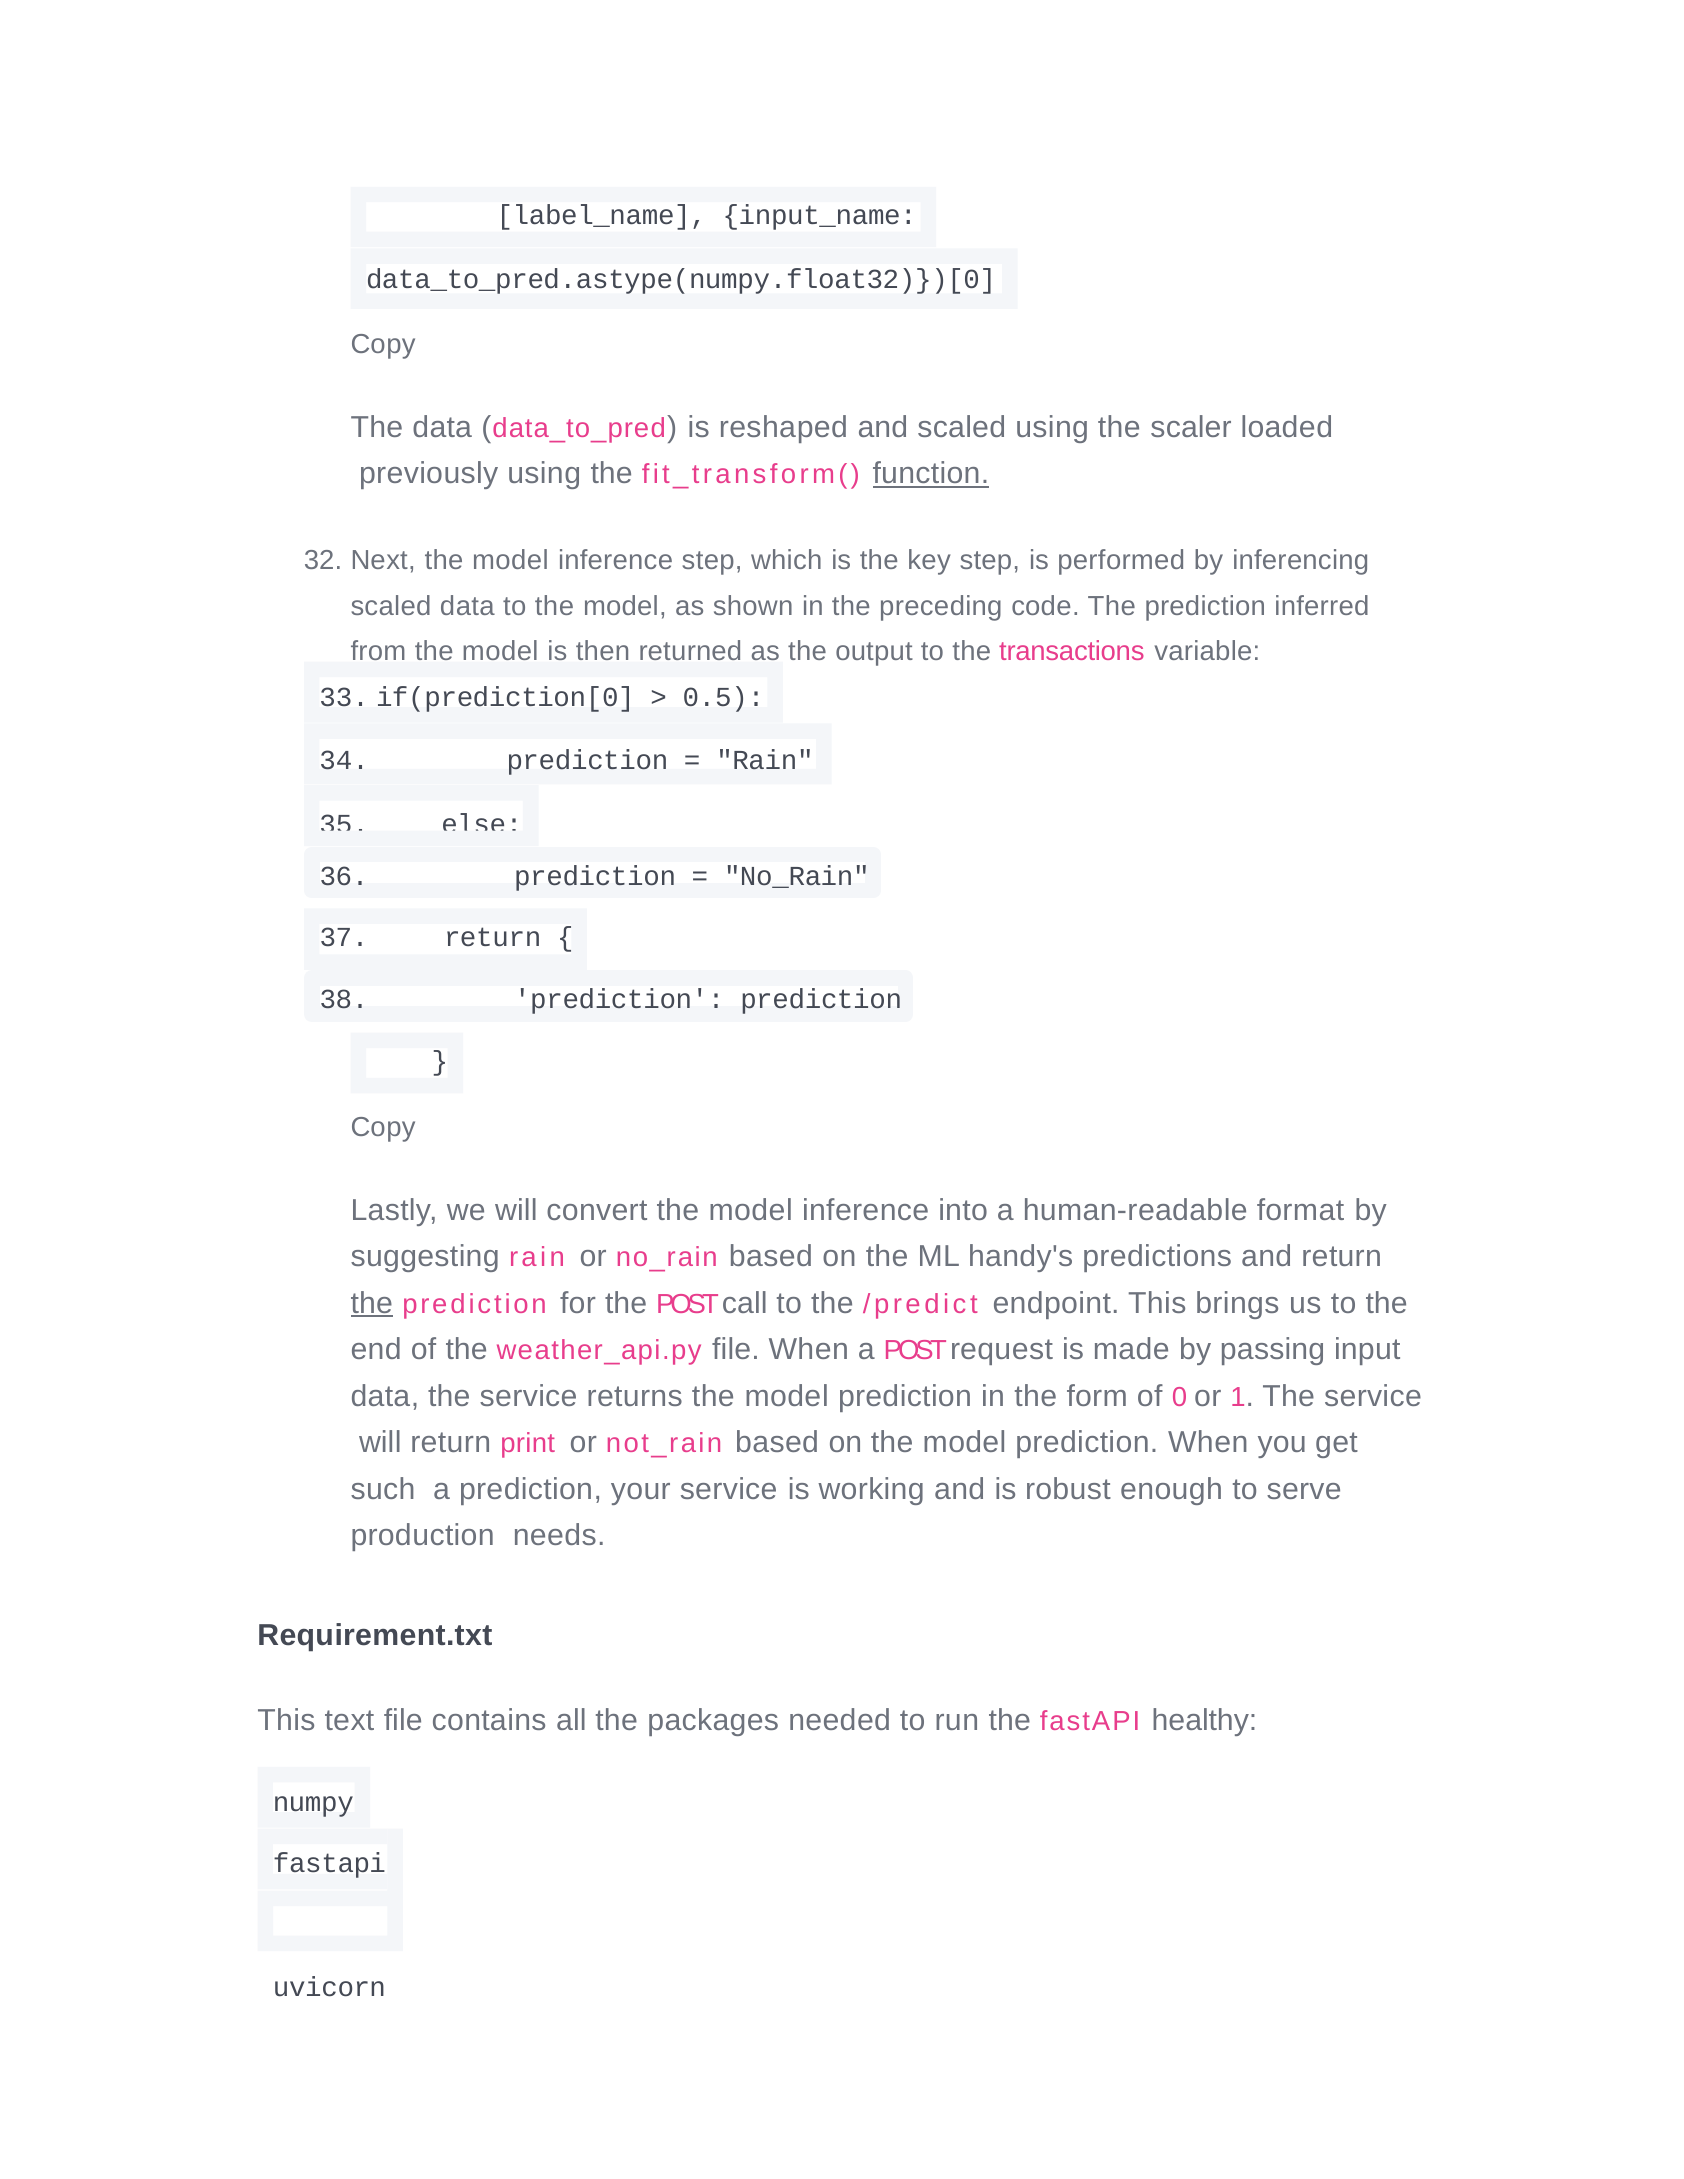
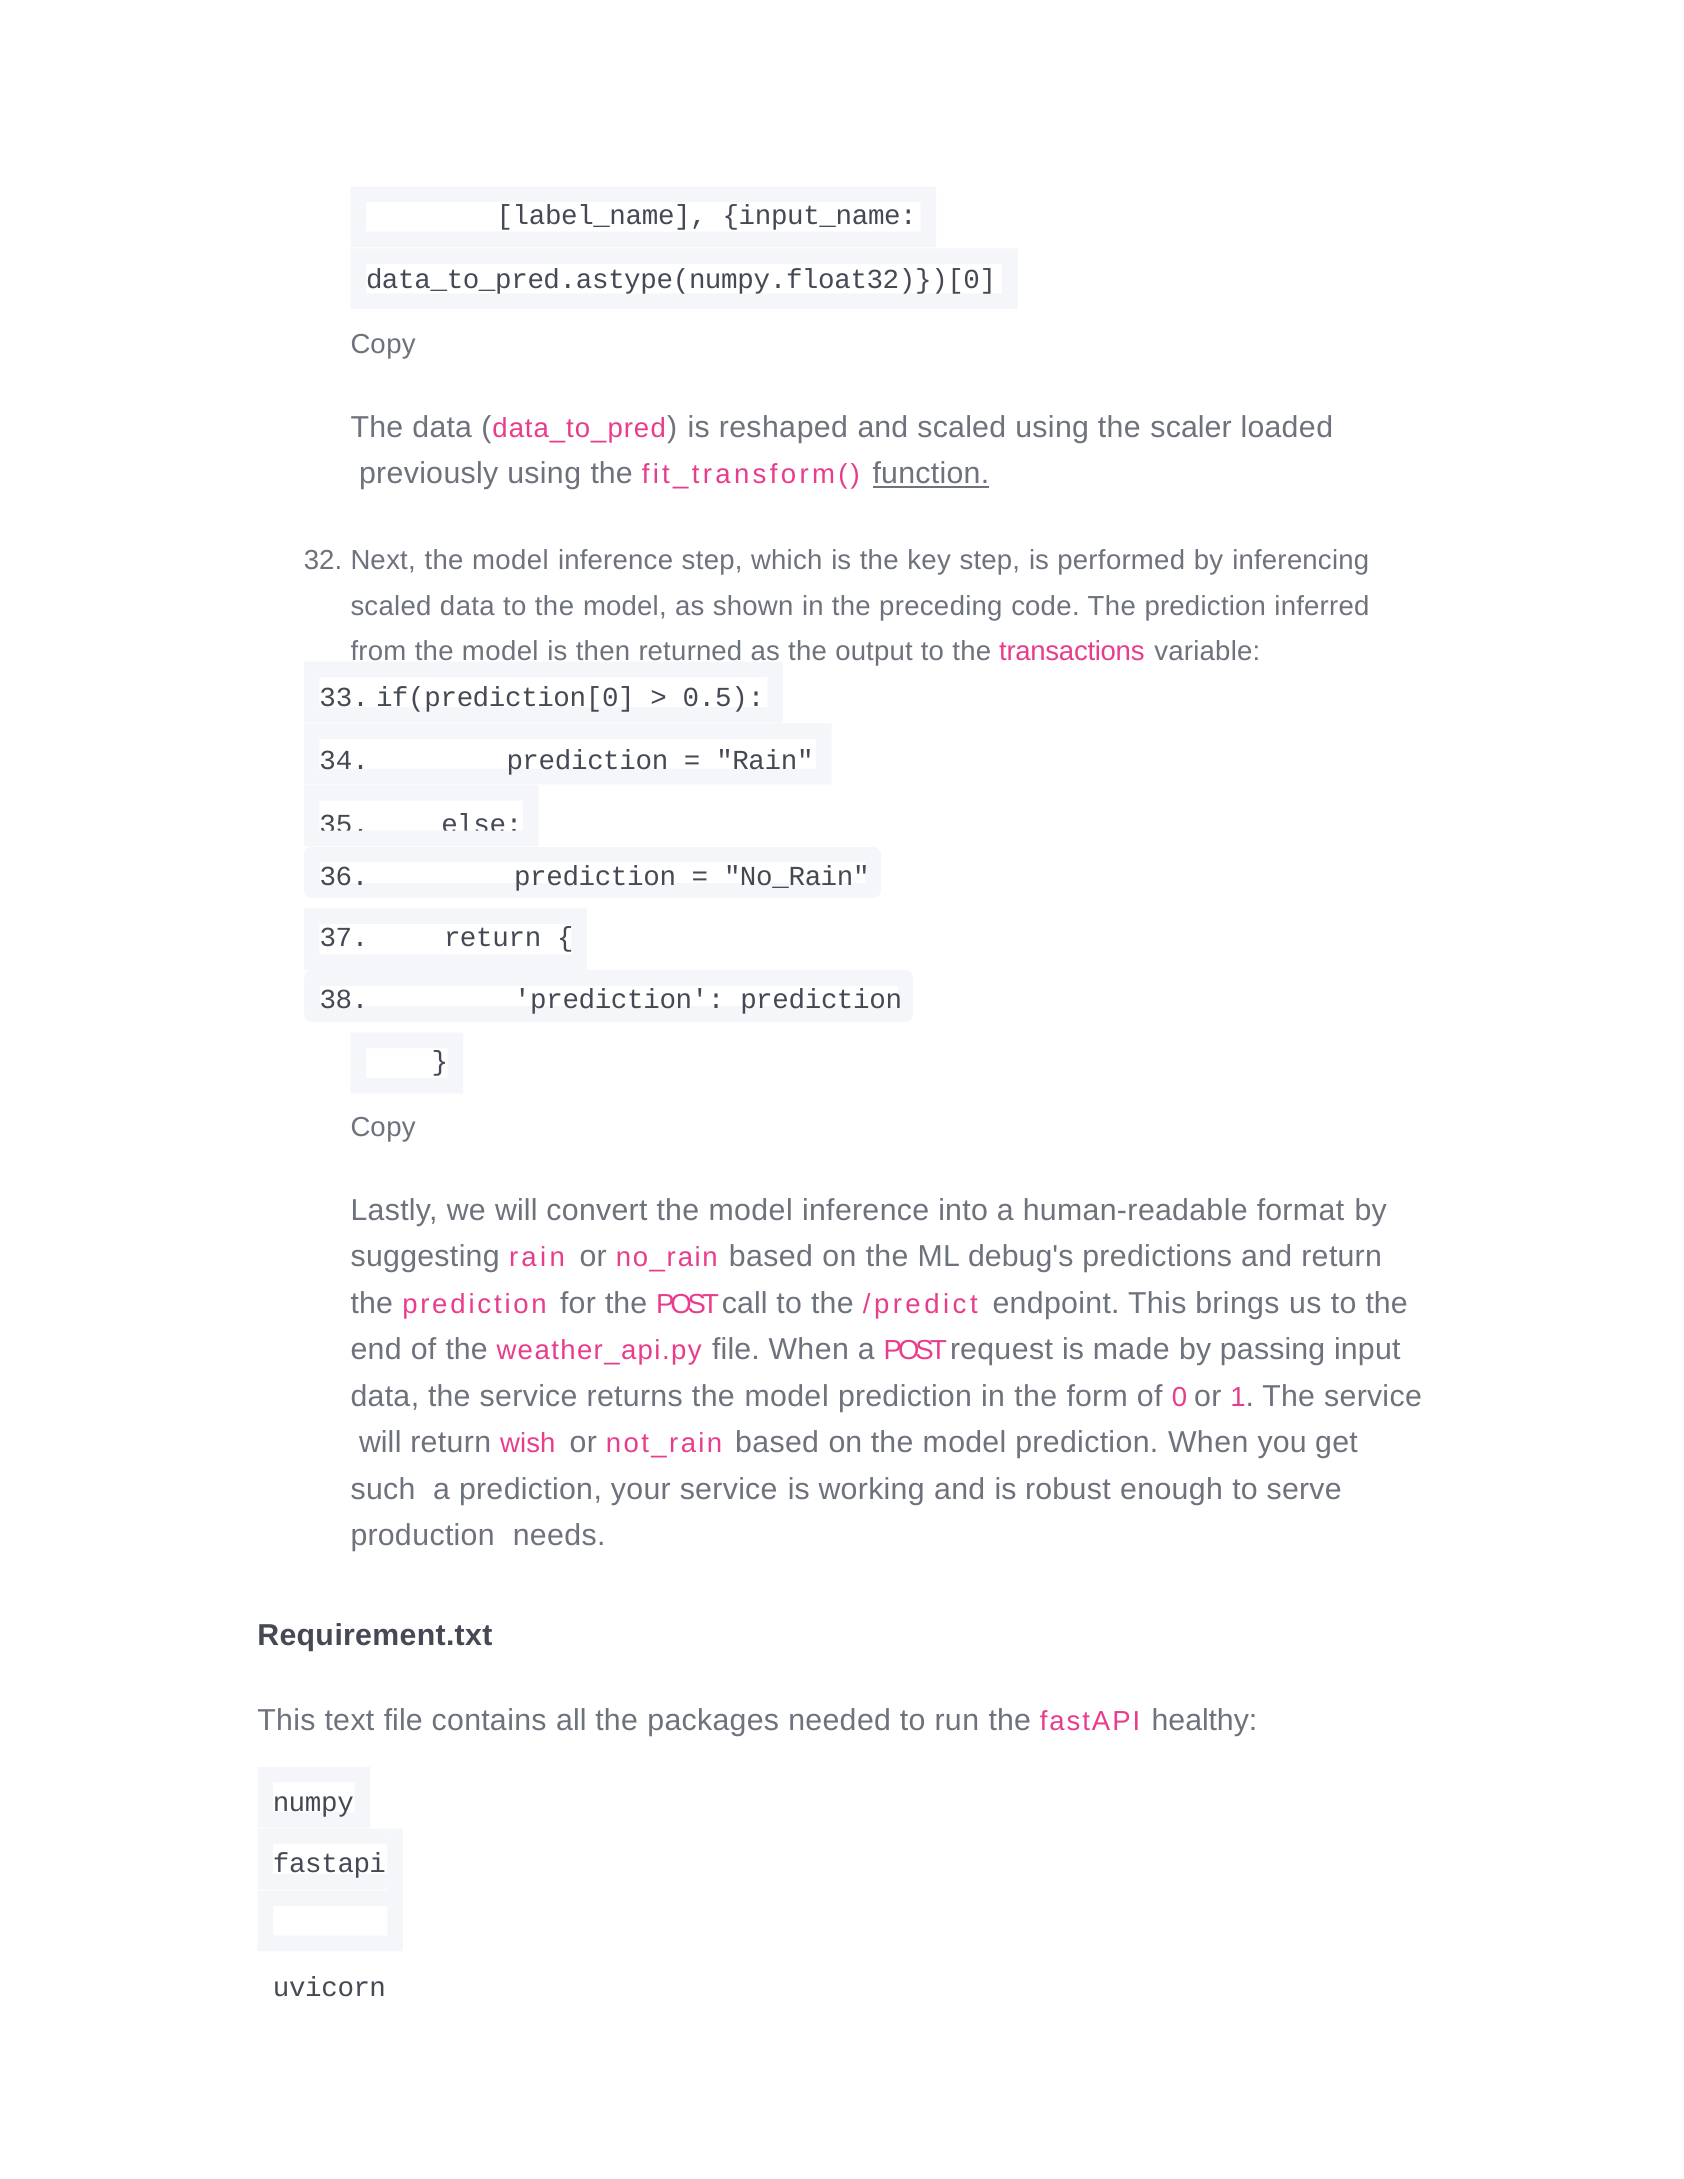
handy's: handy's -> debug's (1021, 1257)
the underline: present -> none (372, 1303)
print: print -> wish (528, 1444)
